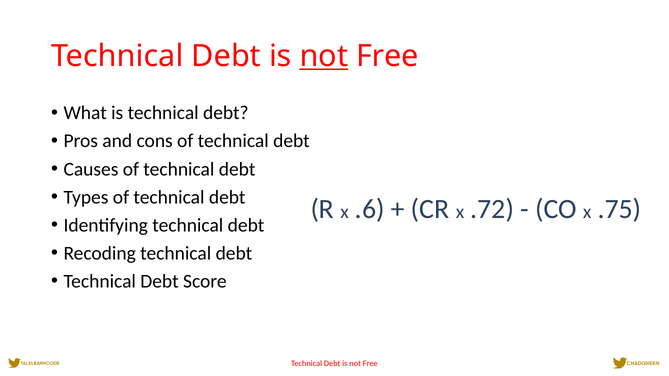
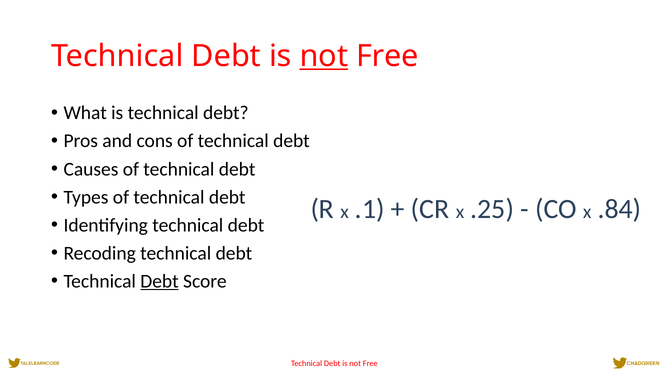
.6: .6 -> .1 (370, 209)
.72: .72 -> .25 (492, 209)
.75: .75 -> .84 (619, 209)
Debt underline: none -> present (160, 281)
